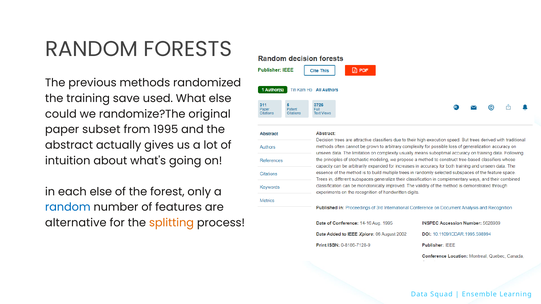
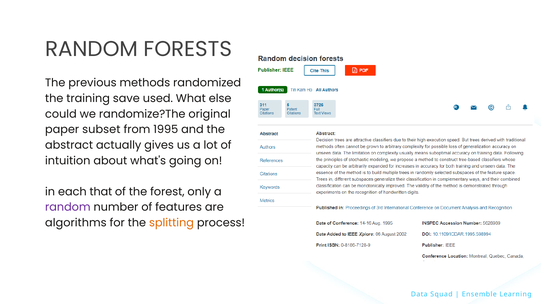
each else: else -> that (101, 192)
random colour: blue -> purple (68, 207)
alternative: alternative -> algorithms (76, 223)
